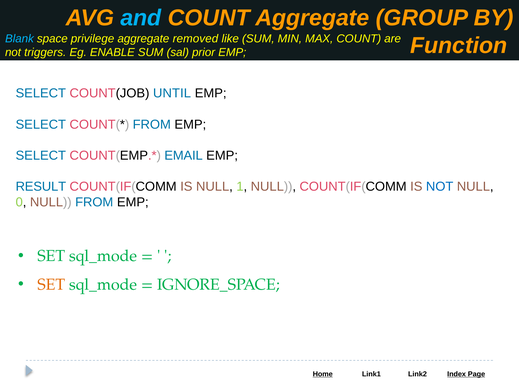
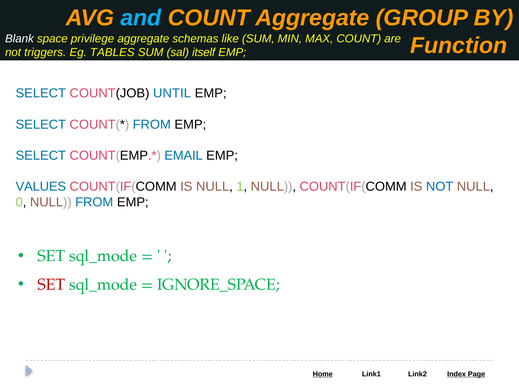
Blank colour: light blue -> white (19, 39)
removed: removed -> schemas (195, 39)
ENABLE: ENABLE -> TABLES (112, 52)
prior: prior -> itself (204, 52)
RESULT: RESULT -> VALUES (41, 187)
SET colour: orange -> red (51, 285)
